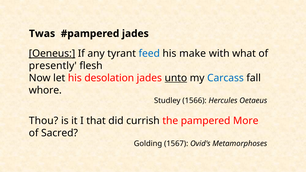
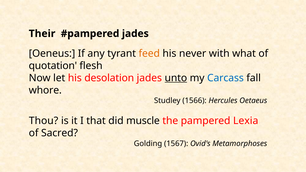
Twas: Twas -> Their (42, 34)
Oeneus underline: present -> none (52, 54)
feed colour: blue -> orange (149, 54)
make: make -> never (193, 54)
presently: presently -> quotation (53, 66)
currish: currish -> muscle (143, 121)
More: More -> Lexia (246, 121)
